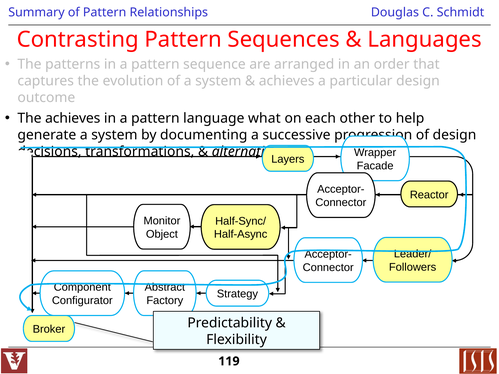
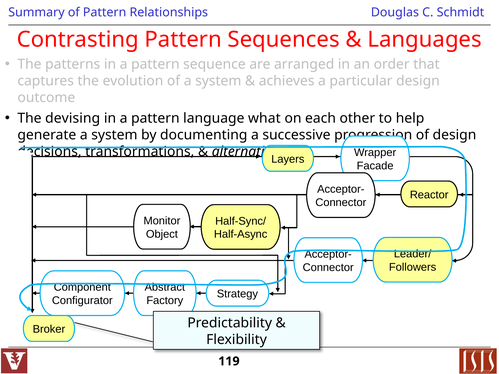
The achieves: achieves -> devising (73, 118)
